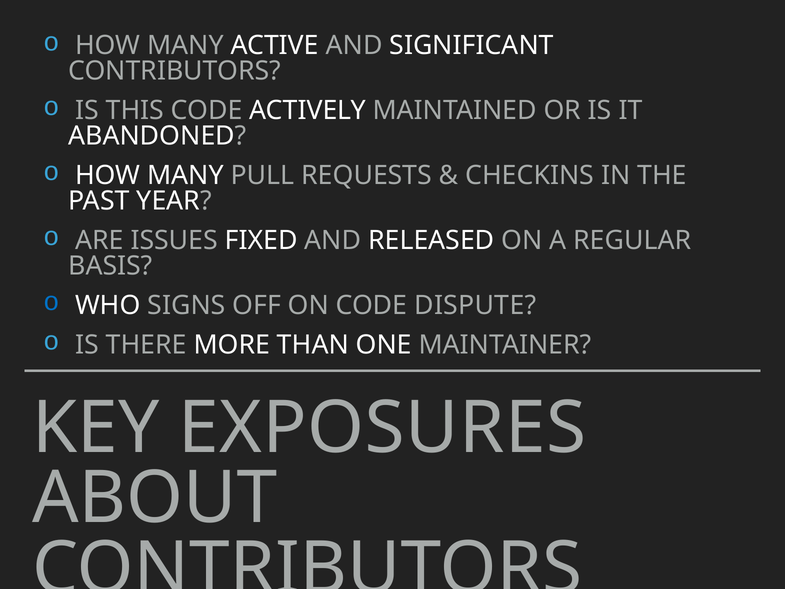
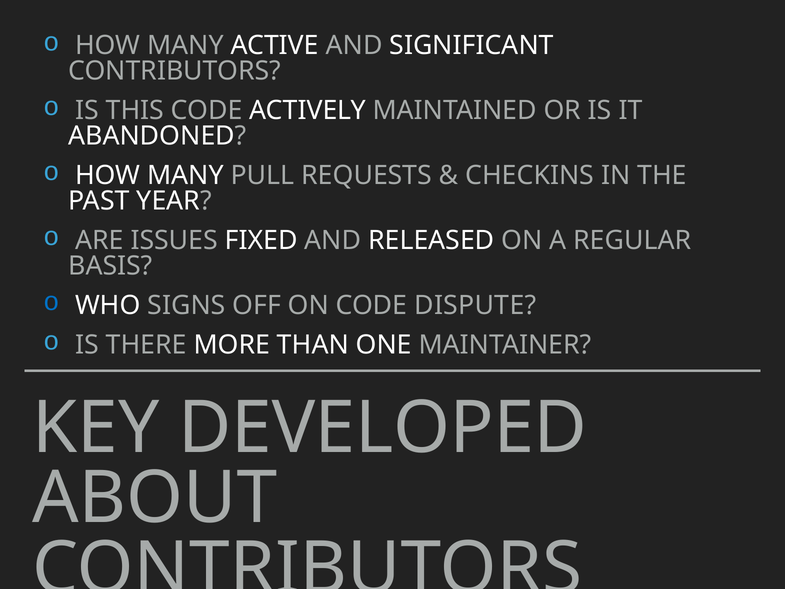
EXPOSURES: EXPOSURES -> DEVELOPED (383, 428)
